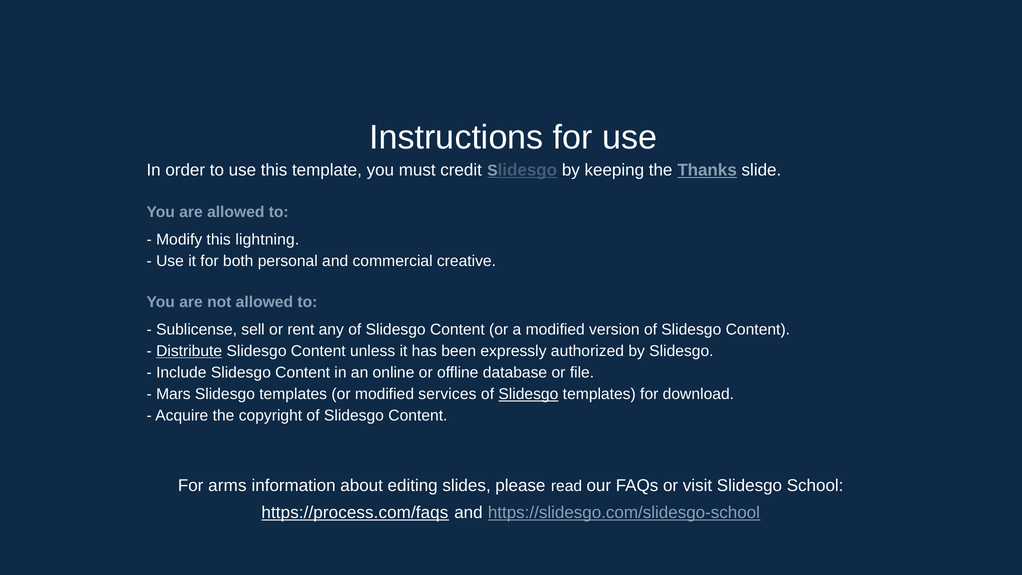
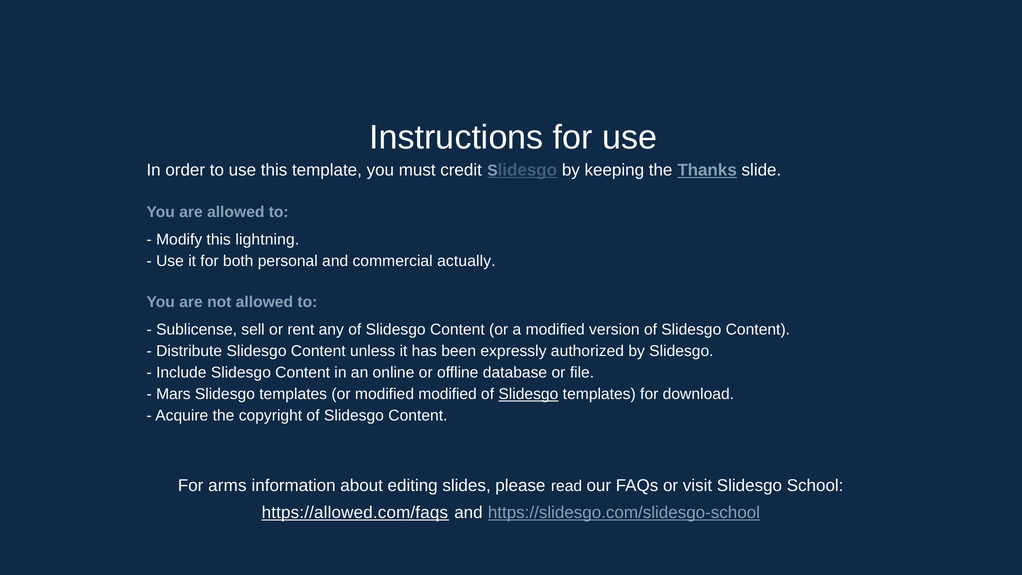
creative: creative -> actually (466, 261)
Distribute underline: present -> none (189, 351)
modified services: services -> modified (448, 394)
https://process.com/faqs: https://process.com/faqs -> https://allowed.com/faqs (355, 513)
